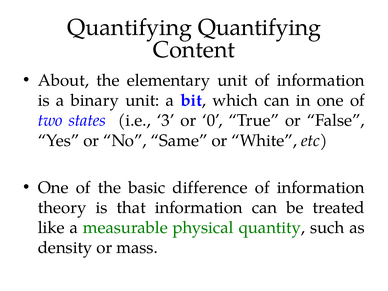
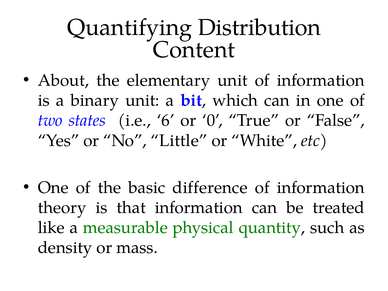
Quantifying Quantifying: Quantifying -> Distribution (259, 28)
3: 3 -> 6 (166, 120)
Same: Same -> Little (179, 140)
